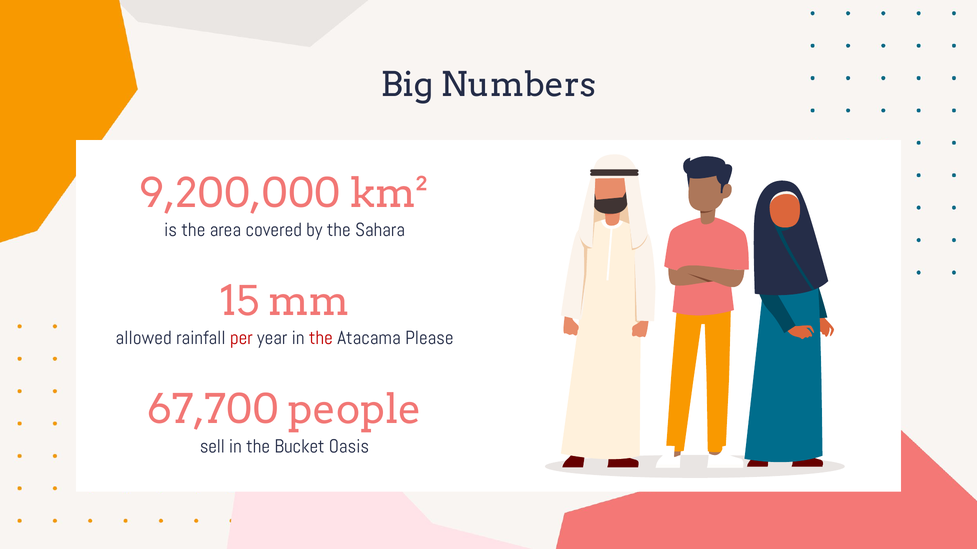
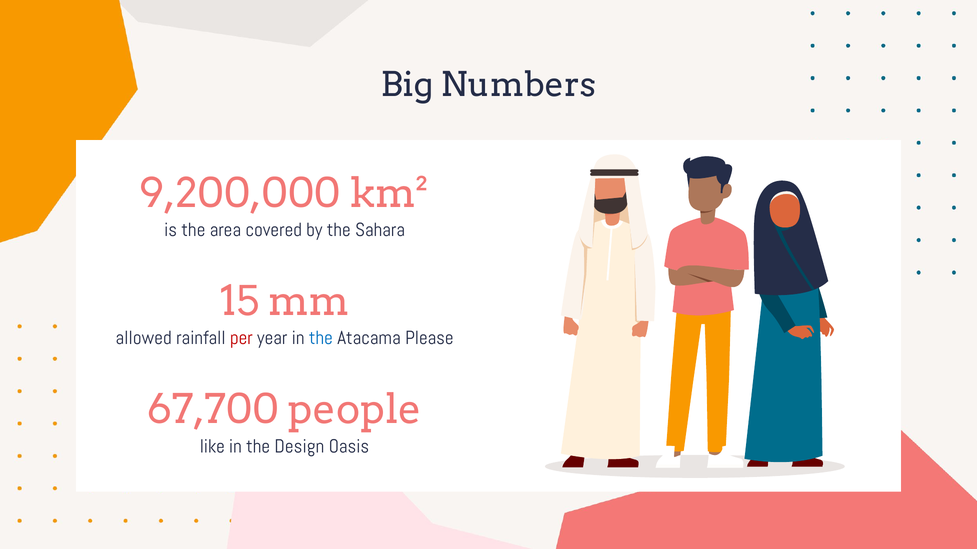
the colour: red -> blue (321, 338)
sell: sell -> like (212, 447)
Bucket: Bucket -> Design (299, 447)
